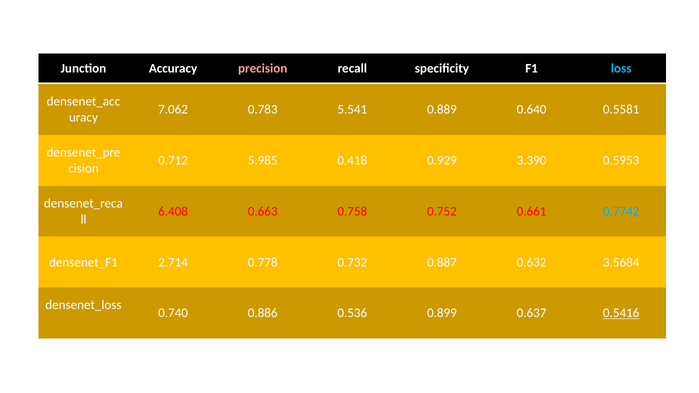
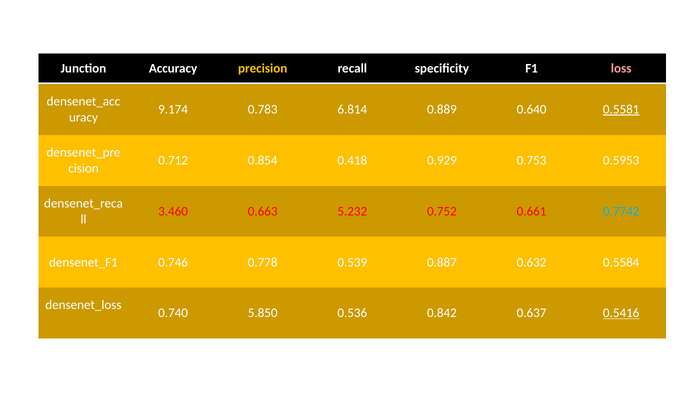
precision colour: pink -> yellow (263, 68)
loss colour: light blue -> pink (621, 68)
7.062: 7.062 -> 9.174 (173, 109)
5.541: 5.541 -> 6.814 (352, 109)
0.5581 underline: none -> present (621, 109)
5.985: 5.985 -> 0.854 (263, 161)
3.390: 3.390 -> 0.753 (532, 161)
6.408: 6.408 -> 3.460 (173, 212)
0.758: 0.758 -> 5.232 (352, 212)
2.714: 2.714 -> 0.746 (173, 262)
0.732: 0.732 -> 0.539 (352, 262)
3.5684: 3.5684 -> 0.5584 (621, 262)
0.886: 0.886 -> 5.850 (263, 313)
0.899: 0.899 -> 0.842 (442, 313)
